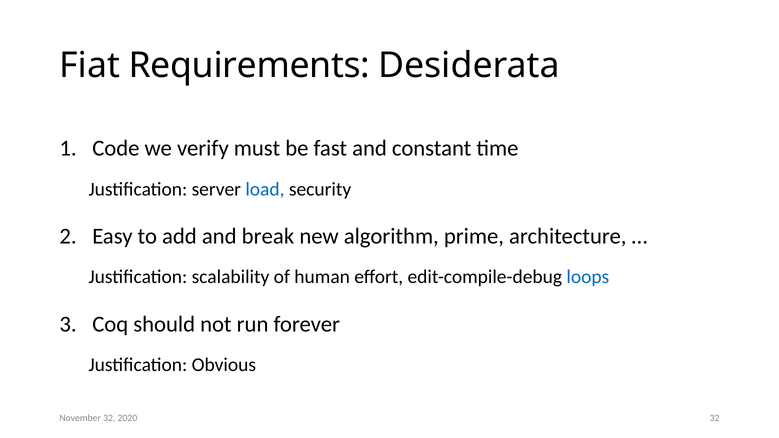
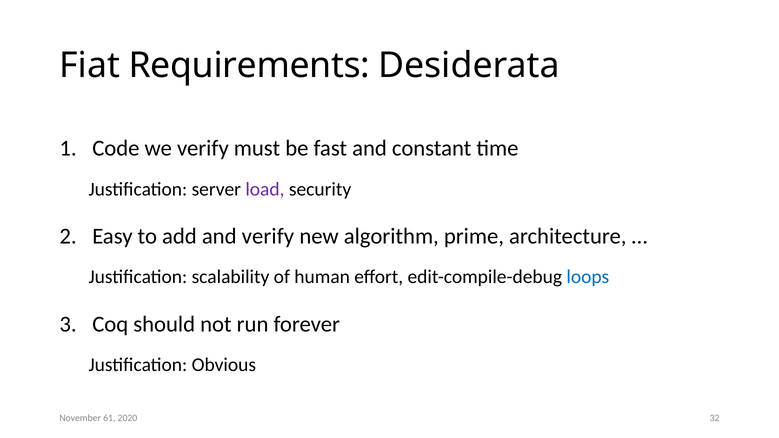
load colour: blue -> purple (265, 189)
and break: break -> verify (268, 236)
November 32: 32 -> 61 (109, 418)
